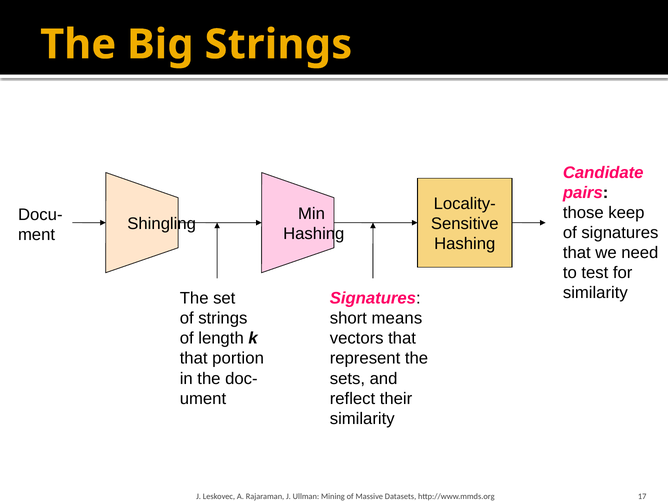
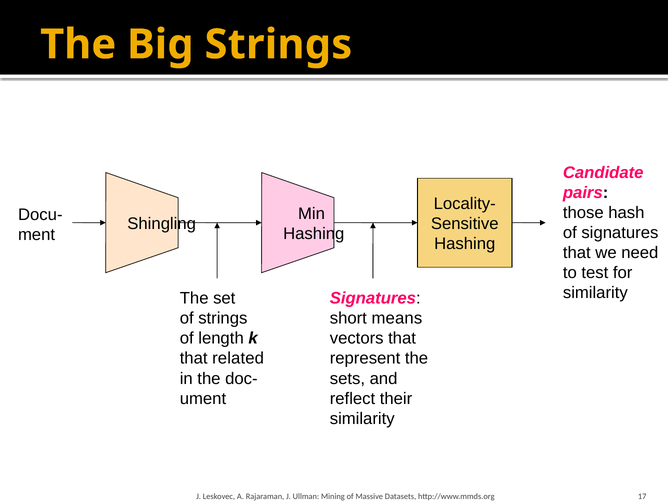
keep: keep -> hash (626, 213)
portion: portion -> related (238, 358)
